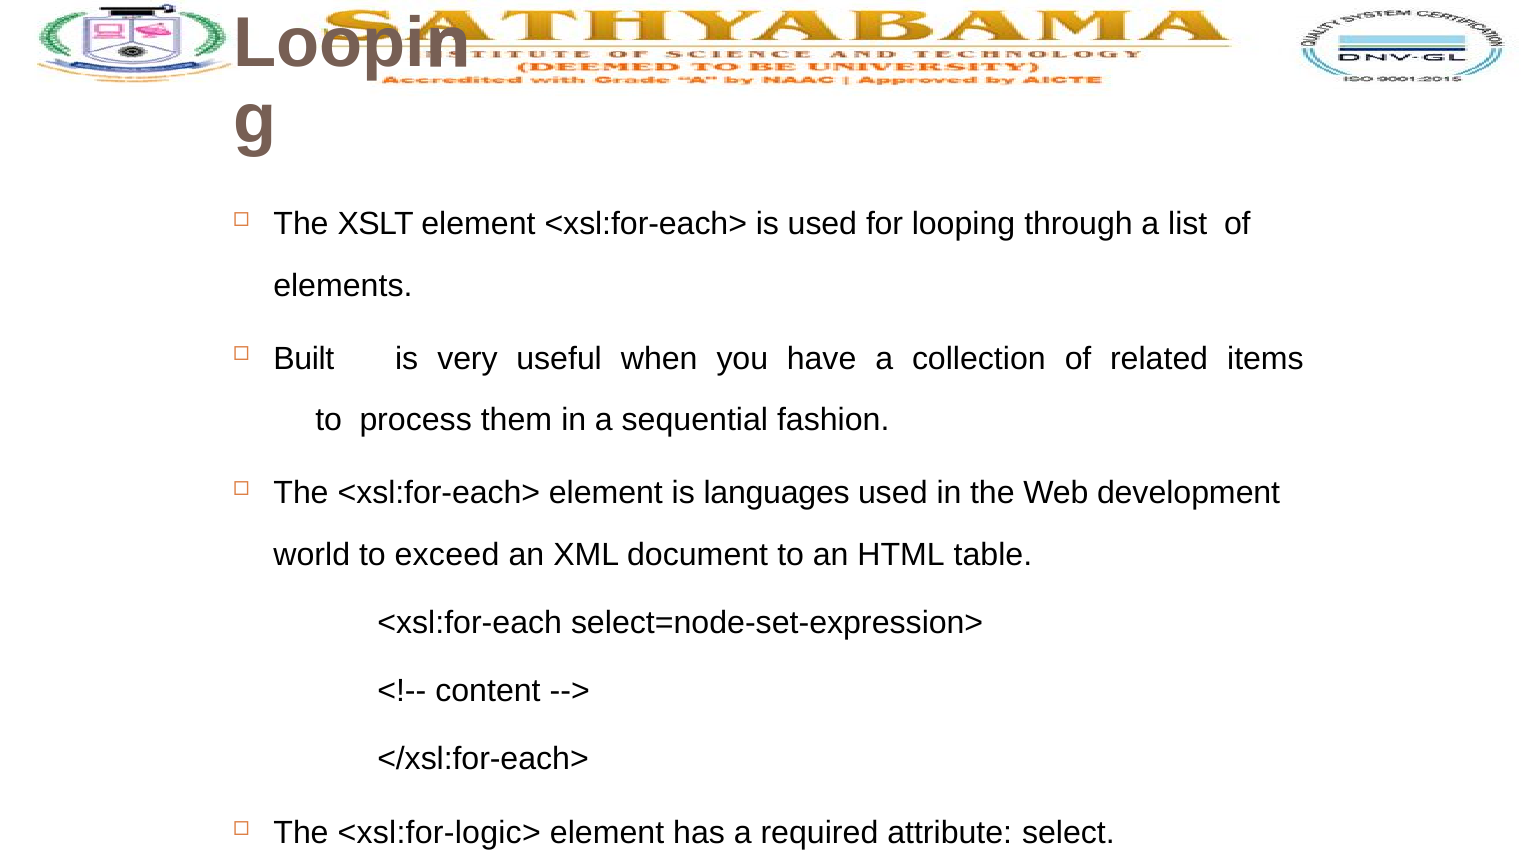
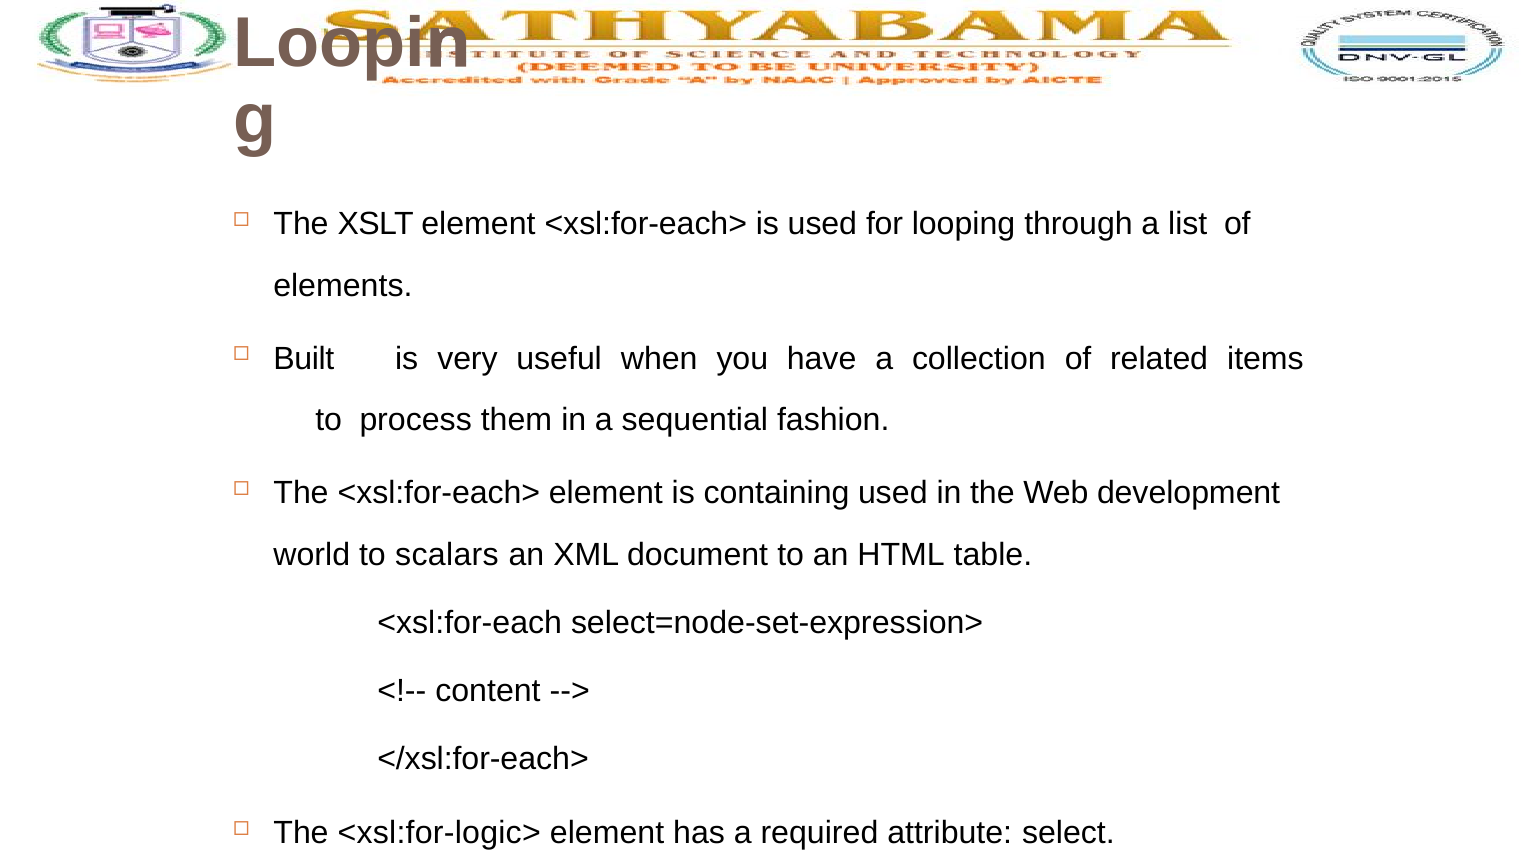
languages: languages -> containing (777, 493)
exceed: exceed -> scalars (447, 555)
